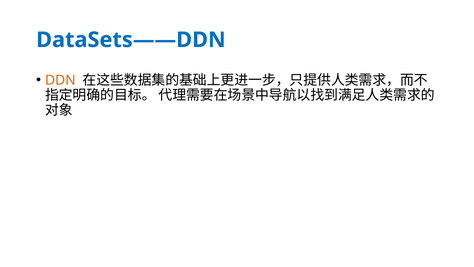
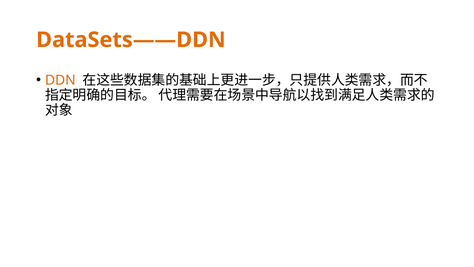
DataSets——DDN colour: blue -> orange (131, 40)
